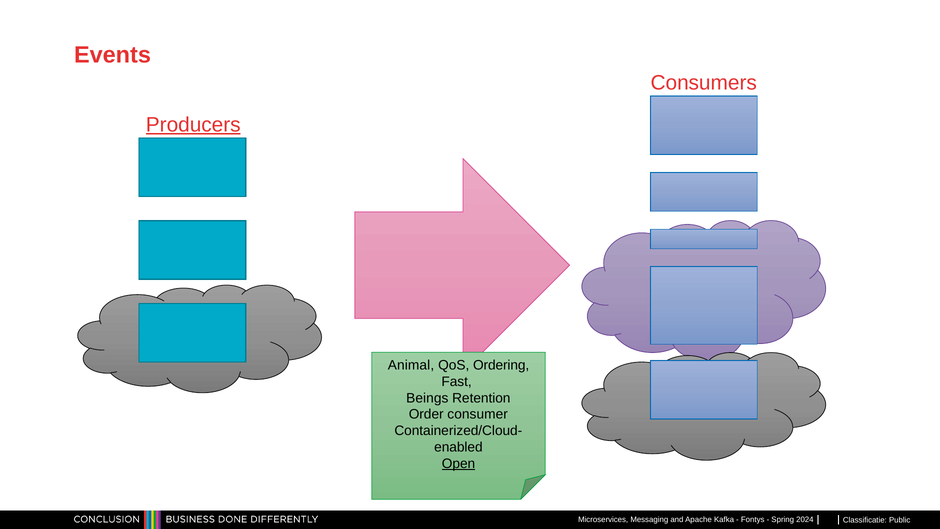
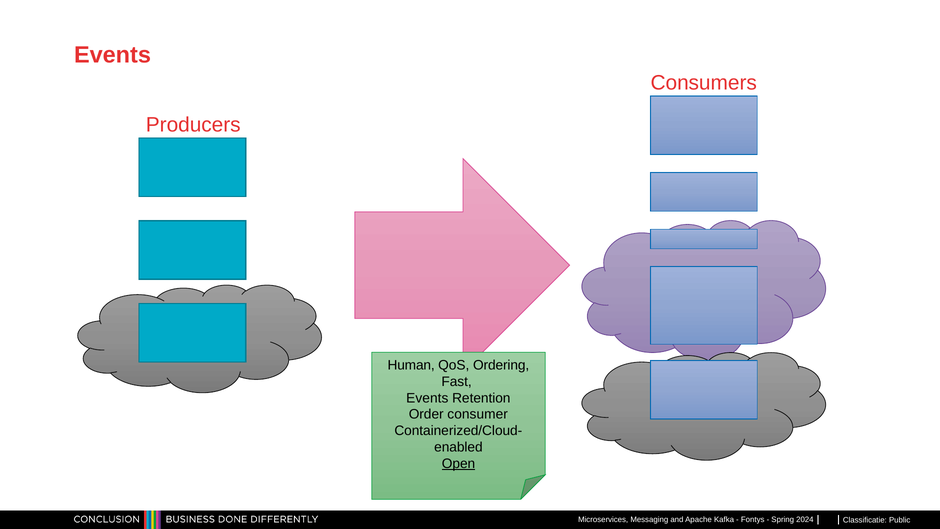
Producers underline: present -> none (193, 125)
Animal: Animal -> Human (411, 365)
Beings: Beings -> Events (427, 398)
